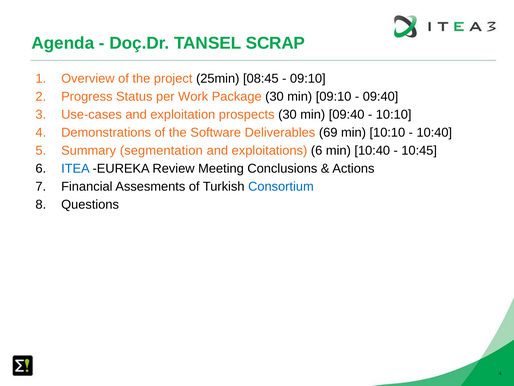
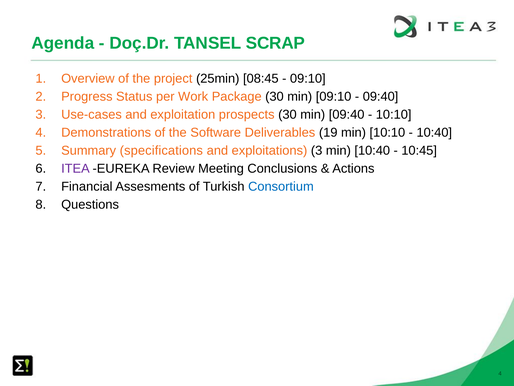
69: 69 -> 19 (328, 132)
segmentation: segmentation -> specifications (161, 150)
exploitations 6: 6 -> 3 (317, 150)
ITEA colour: blue -> purple (75, 168)
